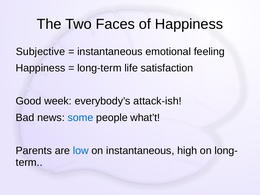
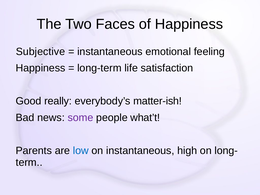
week: week -> really (58, 101)
attack-ish: attack-ish -> matter-ish (158, 101)
some colour: blue -> purple (80, 118)
